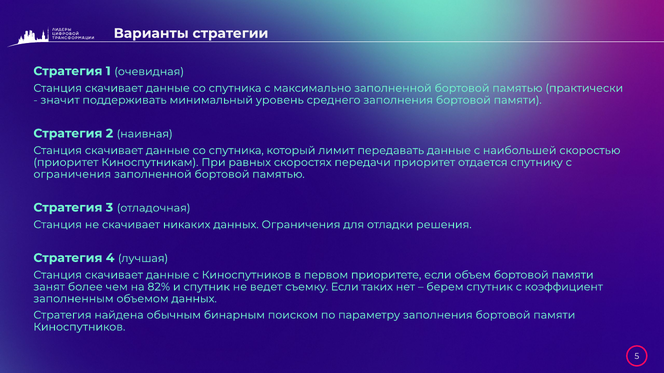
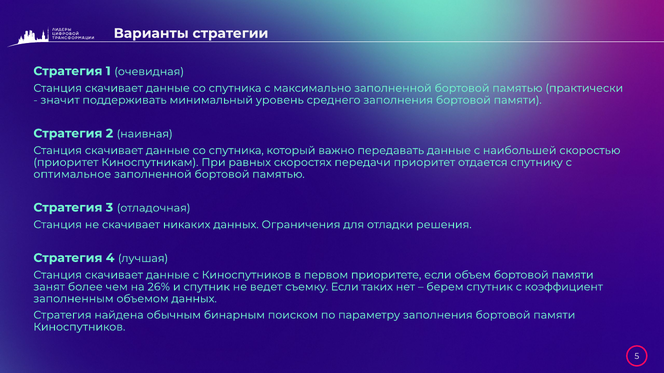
лимит: лимит -> важно (336, 151)
ограничения: ограничения -> оптимальное (72, 174)
82%: 82% -> 26% (159, 287)
